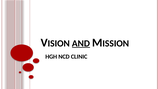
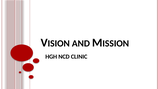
AND underline: present -> none (81, 43)
